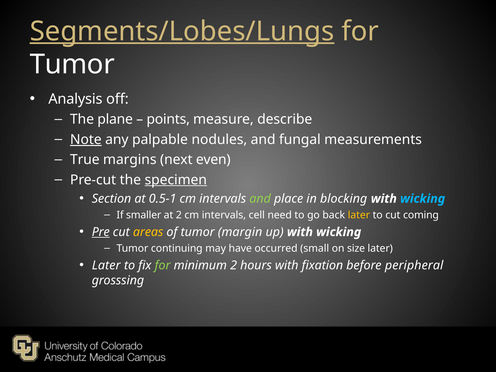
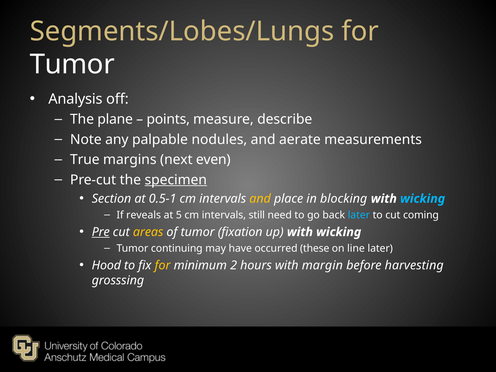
Segments/Lobes/Lungs underline: present -> none (182, 31)
Note underline: present -> none (86, 140)
fungal: fungal -> aerate (300, 140)
and colour: light green -> yellow (260, 199)
smaller: smaller -> reveals (144, 215)
at 2: 2 -> 5 (179, 215)
cell: cell -> still (257, 215)
later colour: yellow -> light blue (359, 215)
margin: margin -> fixation (240, 232)
small: small -> these (315, 248)
size: size -> line (356, 248)
Later: Later -> Hood (106, 265)
for colour: light green -> yellow (163, 265)
fixation: fixation -> margin (322, 265)
peripheral: peripheral -> harvesting (414, 265)
